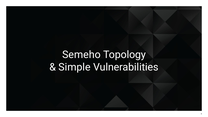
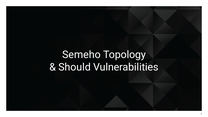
Simple: Simple -> Should (75, 67)
